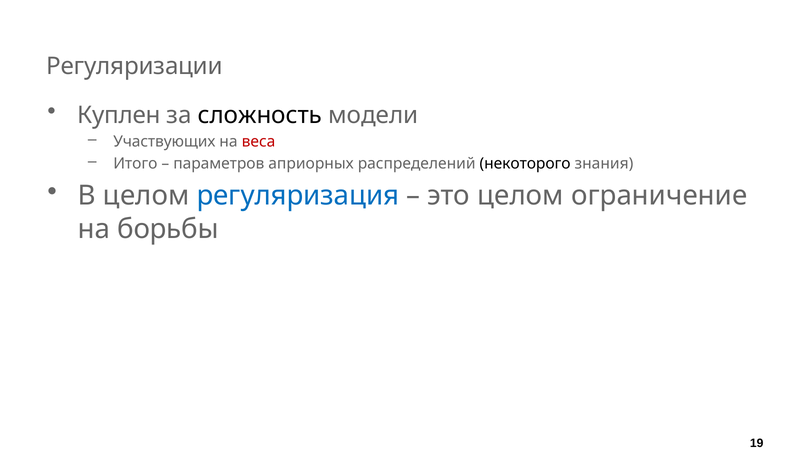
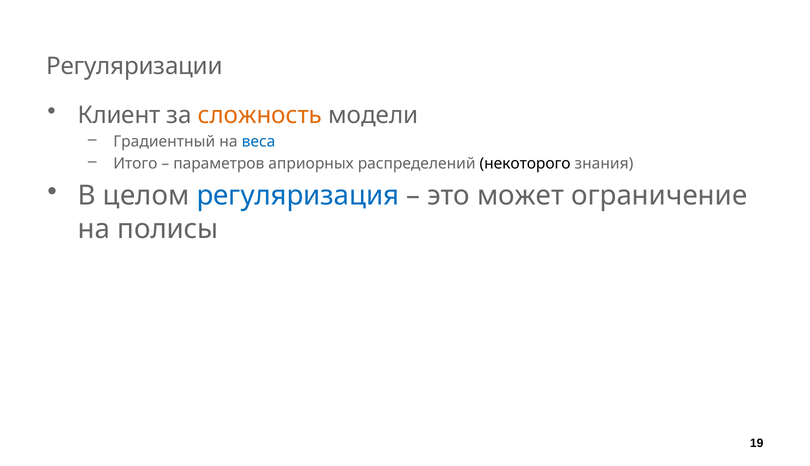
Куплен: Куплен -> Клиент (119, 115)
сложность colour: black -> orange (260, 115)
Участвующих: Участвующих -> Градиентный (164, 142)
веса colour: red -> blue (258, 142)
это целом: целом -> может (521, 196)
борьбы: борьбы -> полисы (168, 229)
